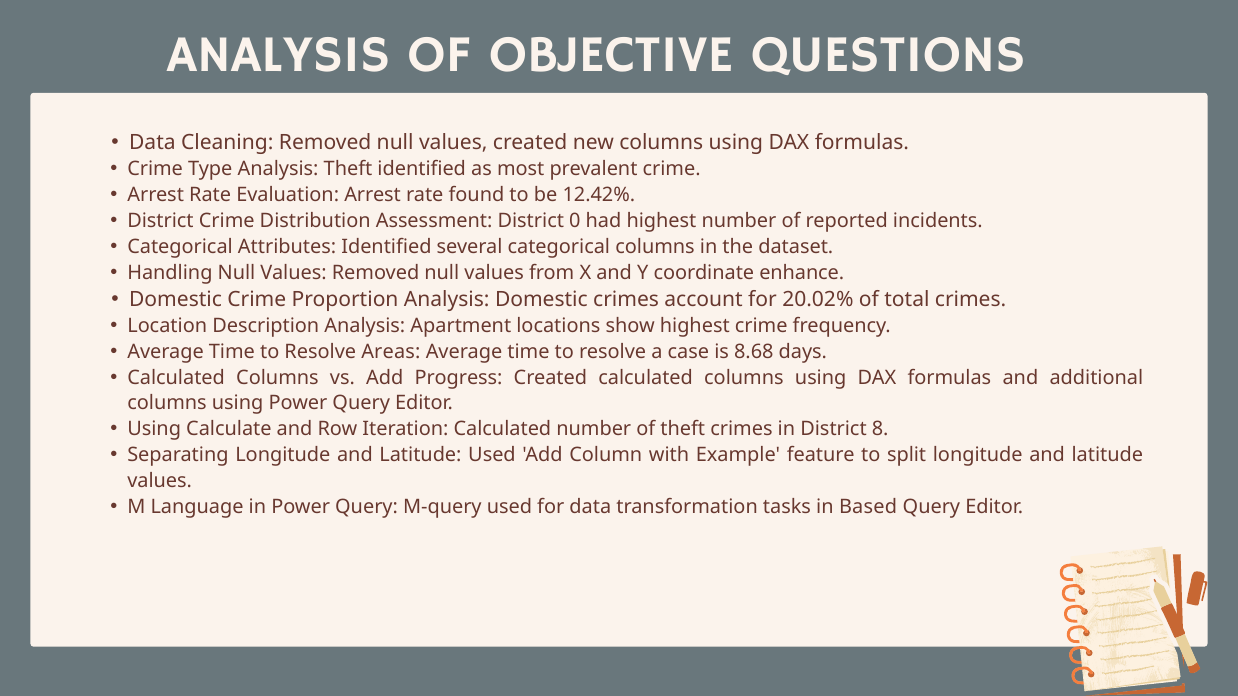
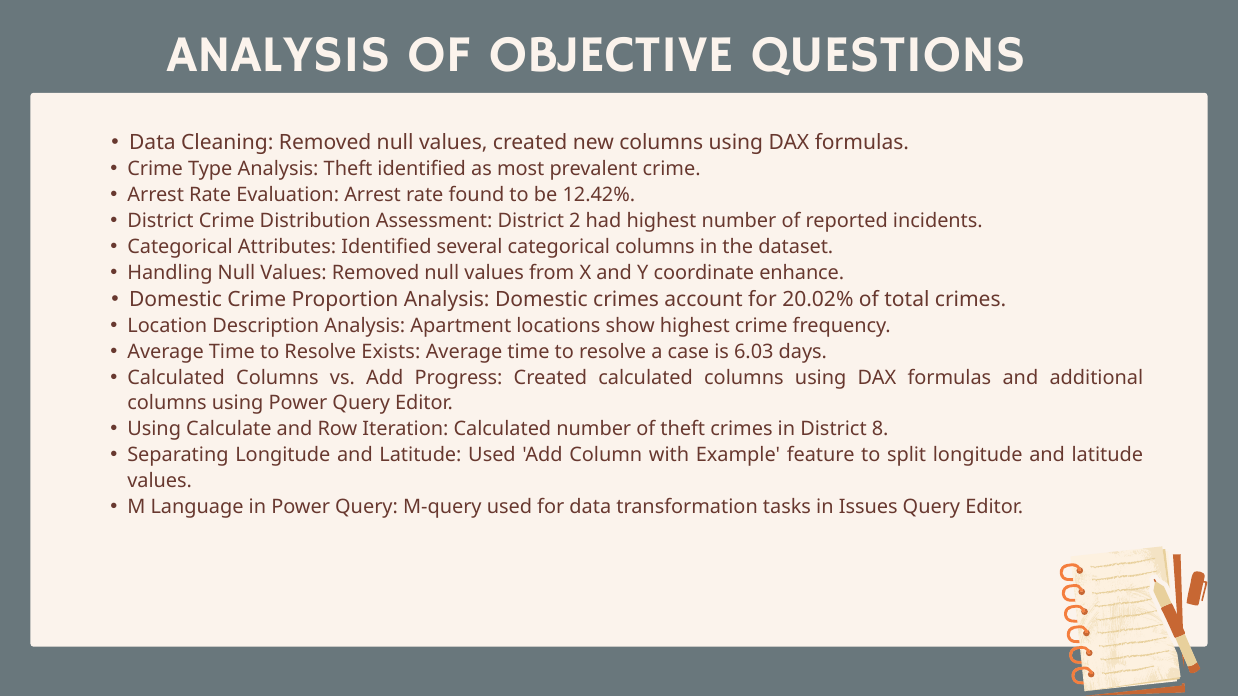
0: 0 -> 2 (575, 221)
Areas: Areas -> Exists (391, 352)
8.68: 8.68 -> 6.03 (754, 352)
Based: Based -> Issues (868, 507)
